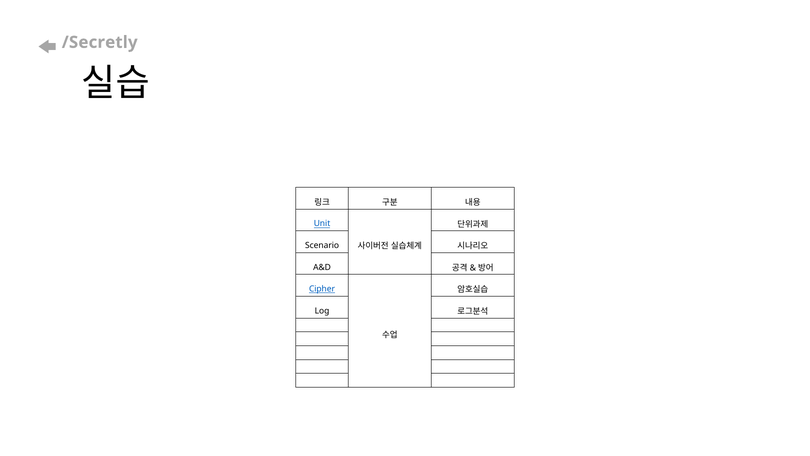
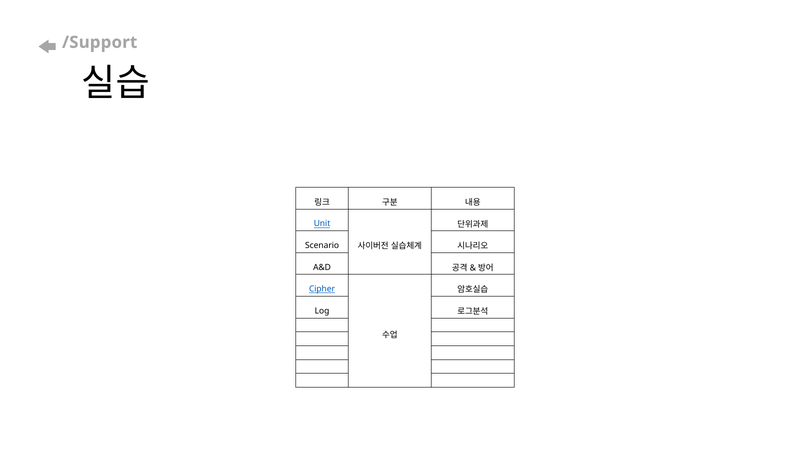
/Secretly: /Secretly -> /Support (100, 42)
